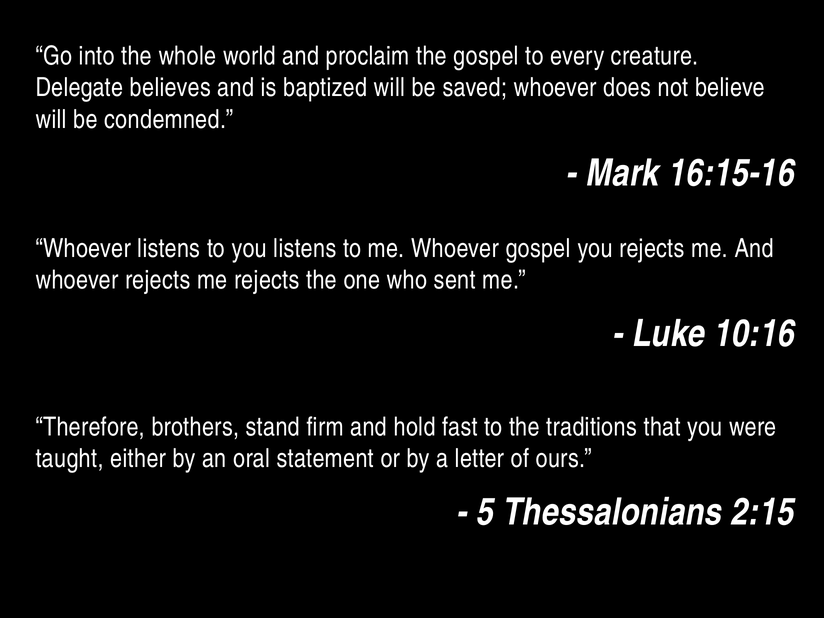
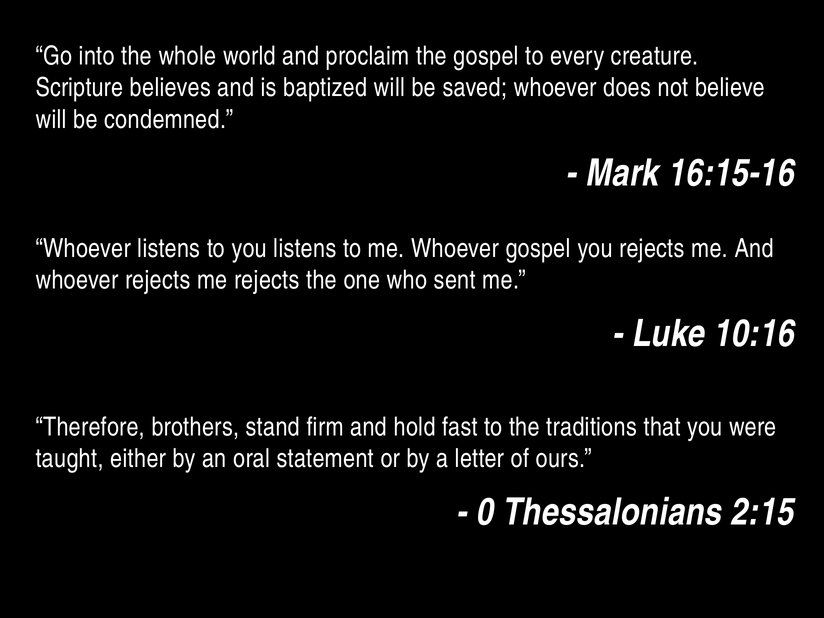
Delegate: Delegate -> Scripture (79, 88)
5: 5 -> 0 (485, 512)
